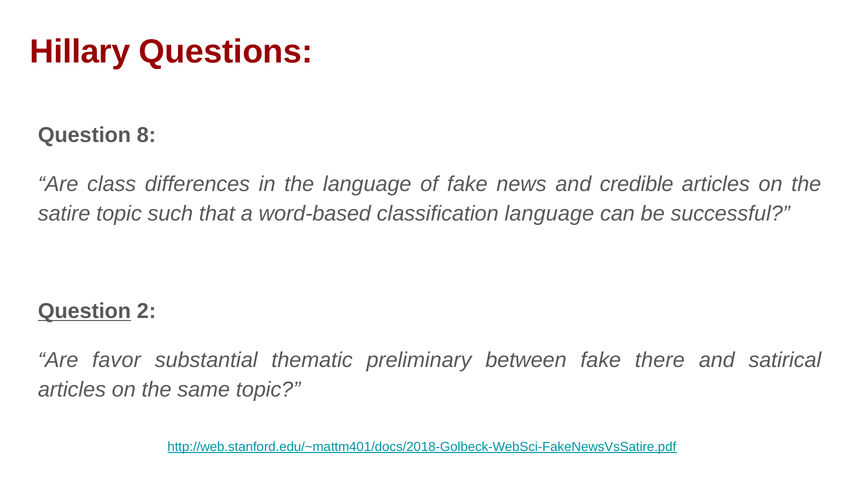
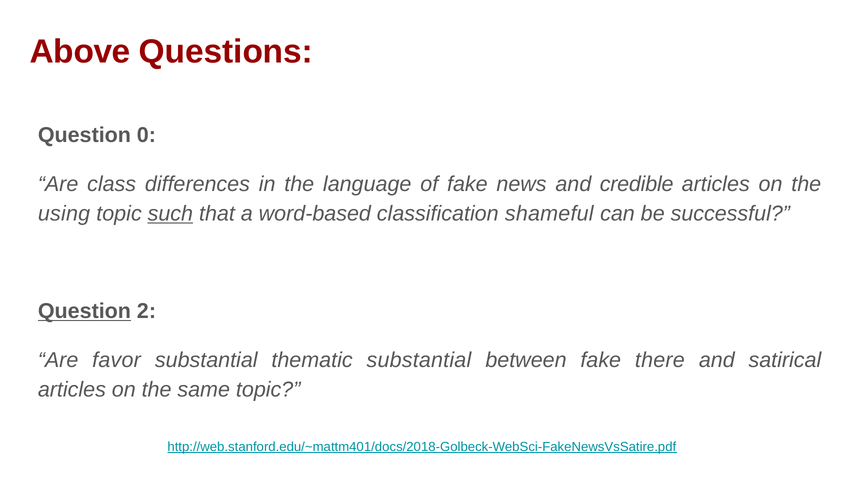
Hillary: Hillary -> Above (80, 52)
8: 8 -> 0 (146, 135)
satire: satire -> using (64, 214)
such underline: none -> present (170, 214)
classification language: language -> shameful (549, 214)
thematic preliminary: preliminary -> substantial (419, 360)
